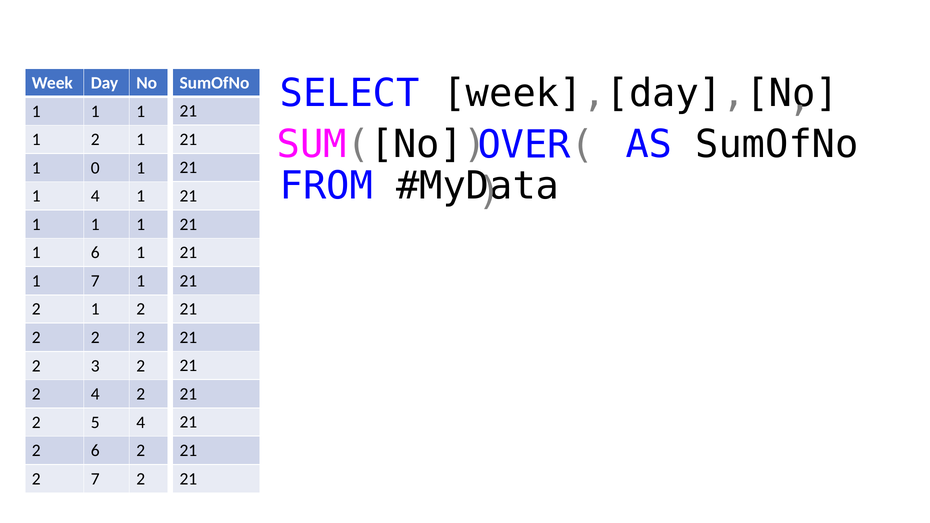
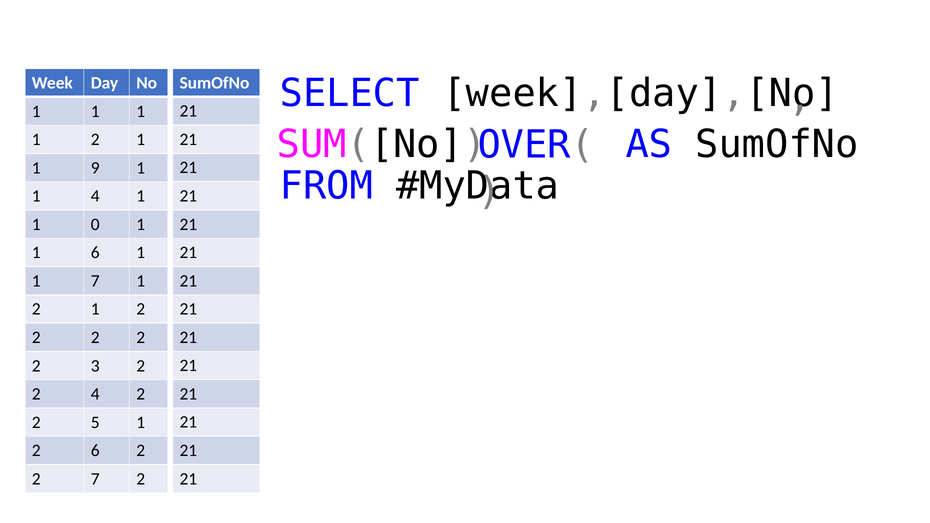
0: 0 -> 9 (95, 168)
1: 1 -> 0 (95, 224)
5 4: 4 -> 1 (141, 422)
